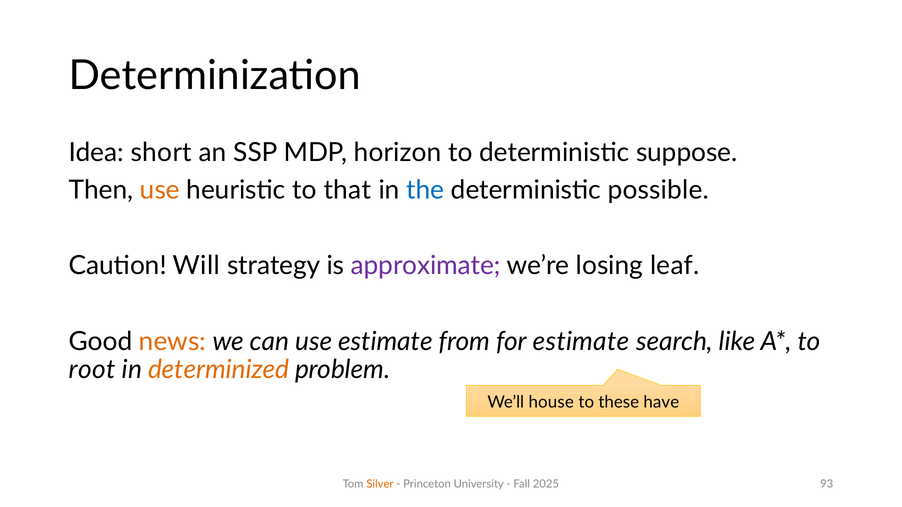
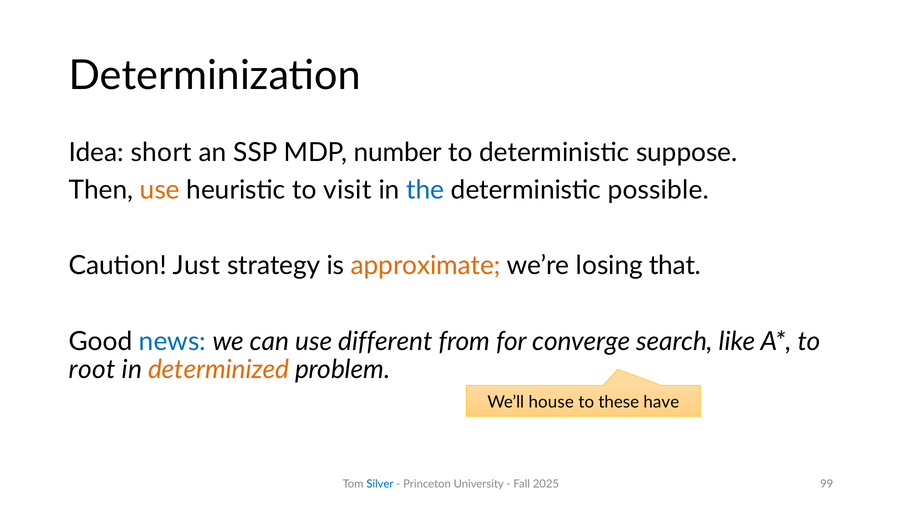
horizon: horizon -> number (398, 153)
that: that -> visit (347, 190)
Will: Will -> Just (196, 266)
approximate colour: purple -> orange (426, 266)
leaf: leaf -> that (675, 266)
news colour: orange -> blue (172, 342)
use estimate: estimate -> different (386, 342)
for estimate: estimate -> converge (581, 342)
Silver colour: orange -> blue (380, 485)
93: 93 -> 99 (827, 485)
